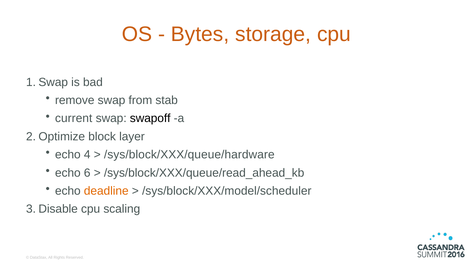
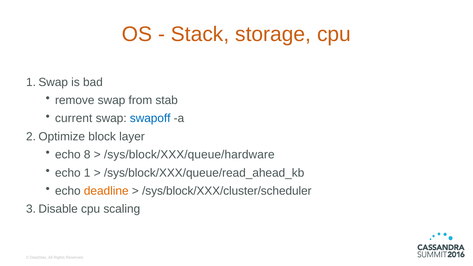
Bytes: Bytes -> Stack (200, 34)
swapoff colour: black -> blue (150, 118)
4: 4 -> 8 (87, 155)
6: 6 -> 1 (87, 173)
/sys/block/XXX/model/scheduler: /sys/block/XXX/model/scheduler -> /sys/block/XXX/cluster/scheduler (227, 191)
